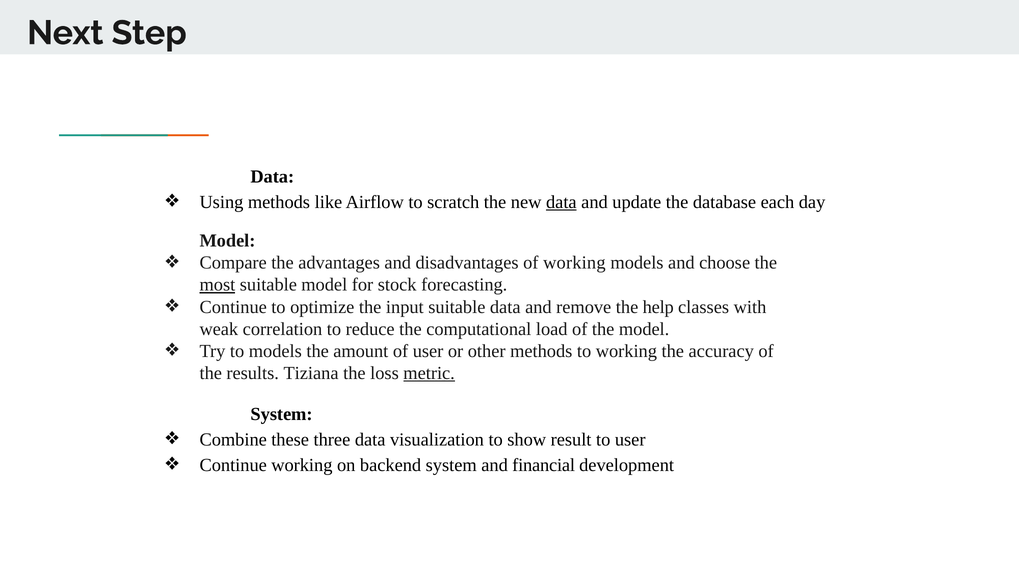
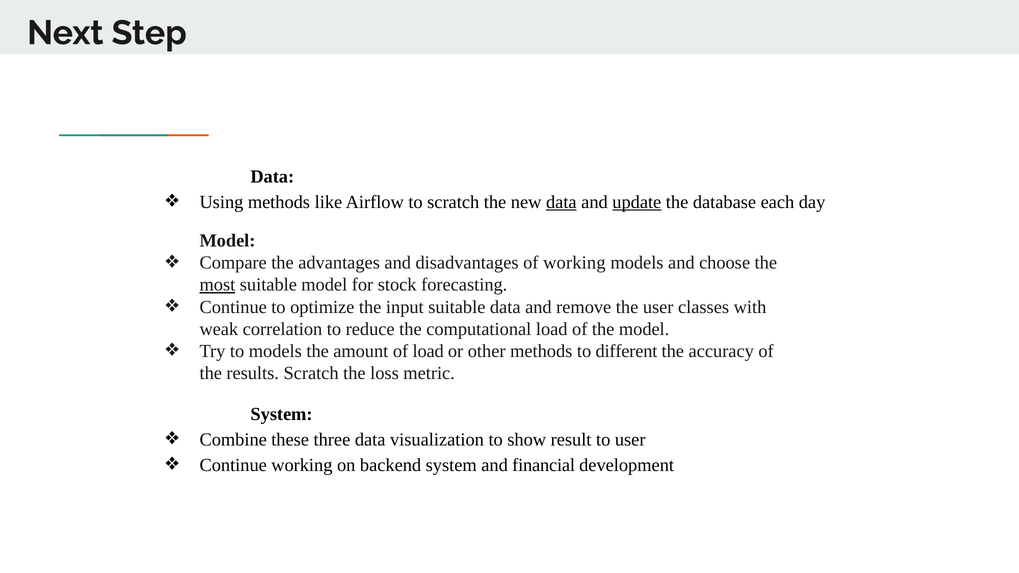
update underline: none -> present (637, 202)
the help: help -> user (658, 307)
of user: user -> load (428, 351)
to working: working -> different (626, 351)
results Tiziana: Tiziana -> Scratch (311, 373)
metric underline: present -> none (429, 373)
